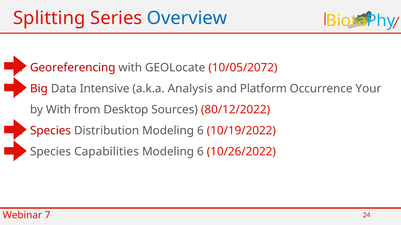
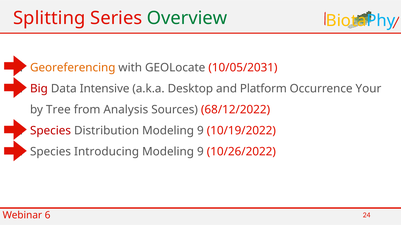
Overview colour: blue -> green (187, 18)
Georeferencing colour: red -> orange (73, 68)
10/05/2072: 10/05/2072 -> 10/05/2031 (243, 68)
Analysis: Analysis -> Desktop (190, 89)
by With: With -> Tree (58, 110)
Desktop: Desktop -> Analysis (126, 110)
80/12/2022: 80/12/2022 -> 68/12/2022 (236, 110)
Distribution Modeling 6: 6 -> 9 (200, 131)
Capabilities: Capabilities -> Introducing (107, 152)
6: 6 -> 9 (200, 152)
Webinar 7: 7 -> 6 (48, 216)
